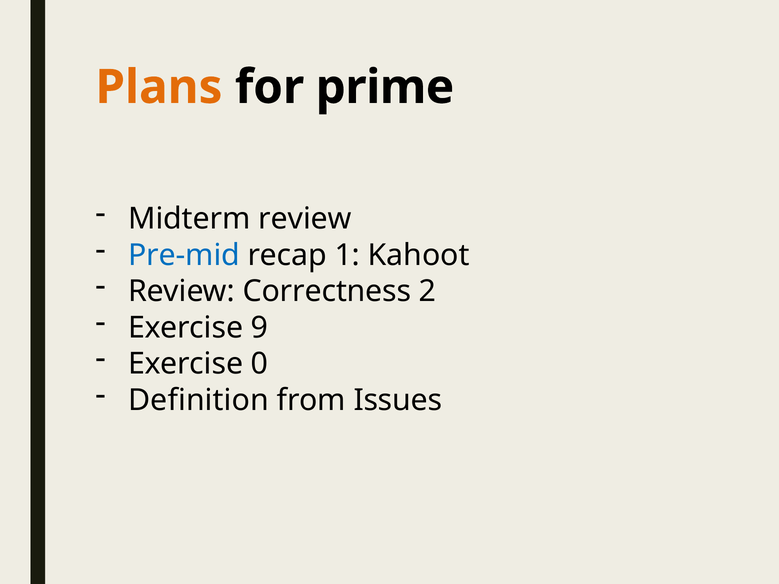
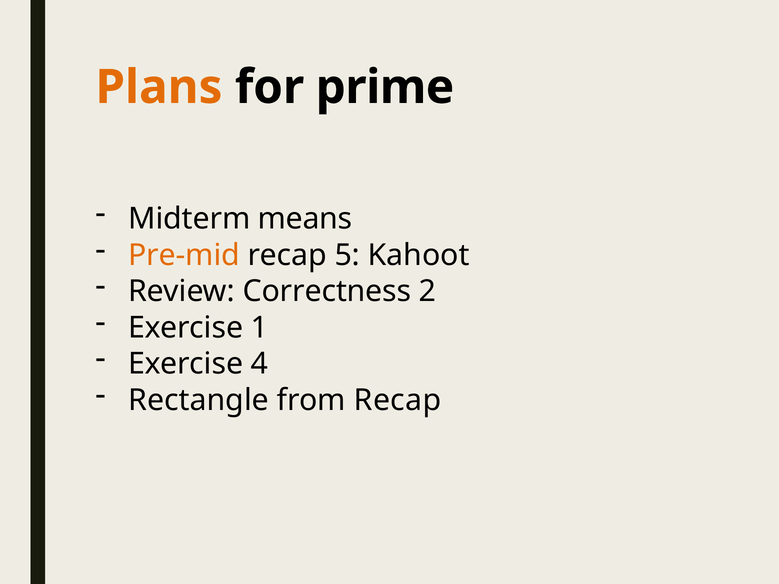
Midterm review: review -> means (305, 219)
Pre-mid colour: blue -> orange (184, 255)
1: 1 -> 5 (347, 255)
9: 9 -> 1 (260, 328)
0: 0 -> 4 (260, 364)
Definition: Definition -> Rectangle (199, 400)
from Issues: Issues -> Recap (398, 400)
